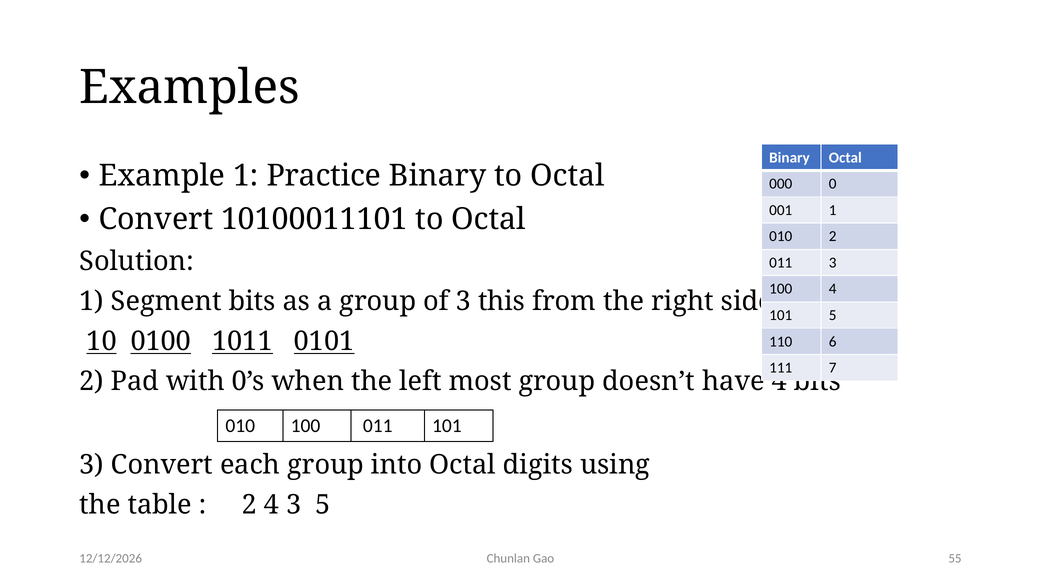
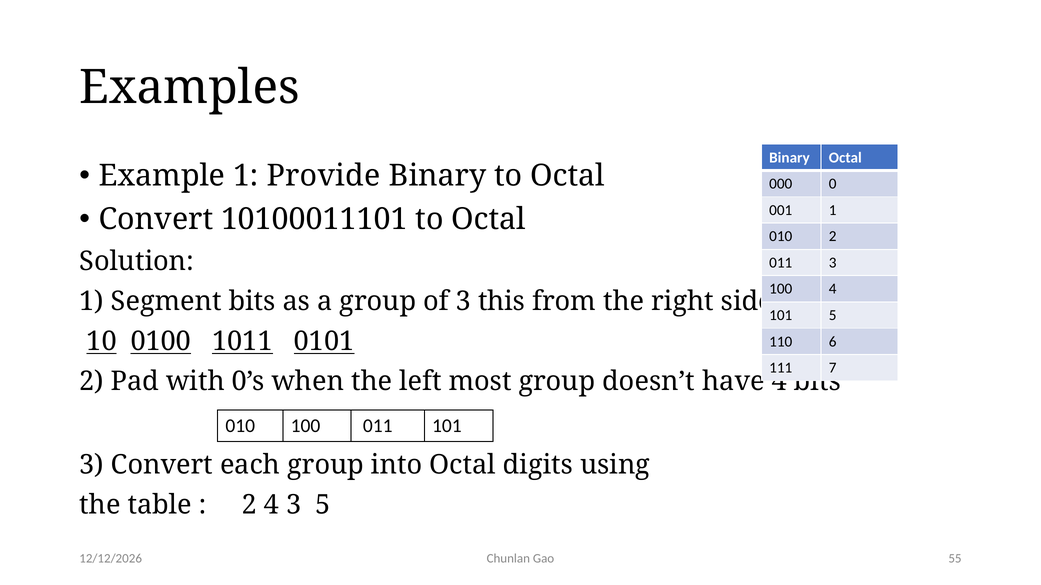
Practice: Practice -> Provide (324, 176)
